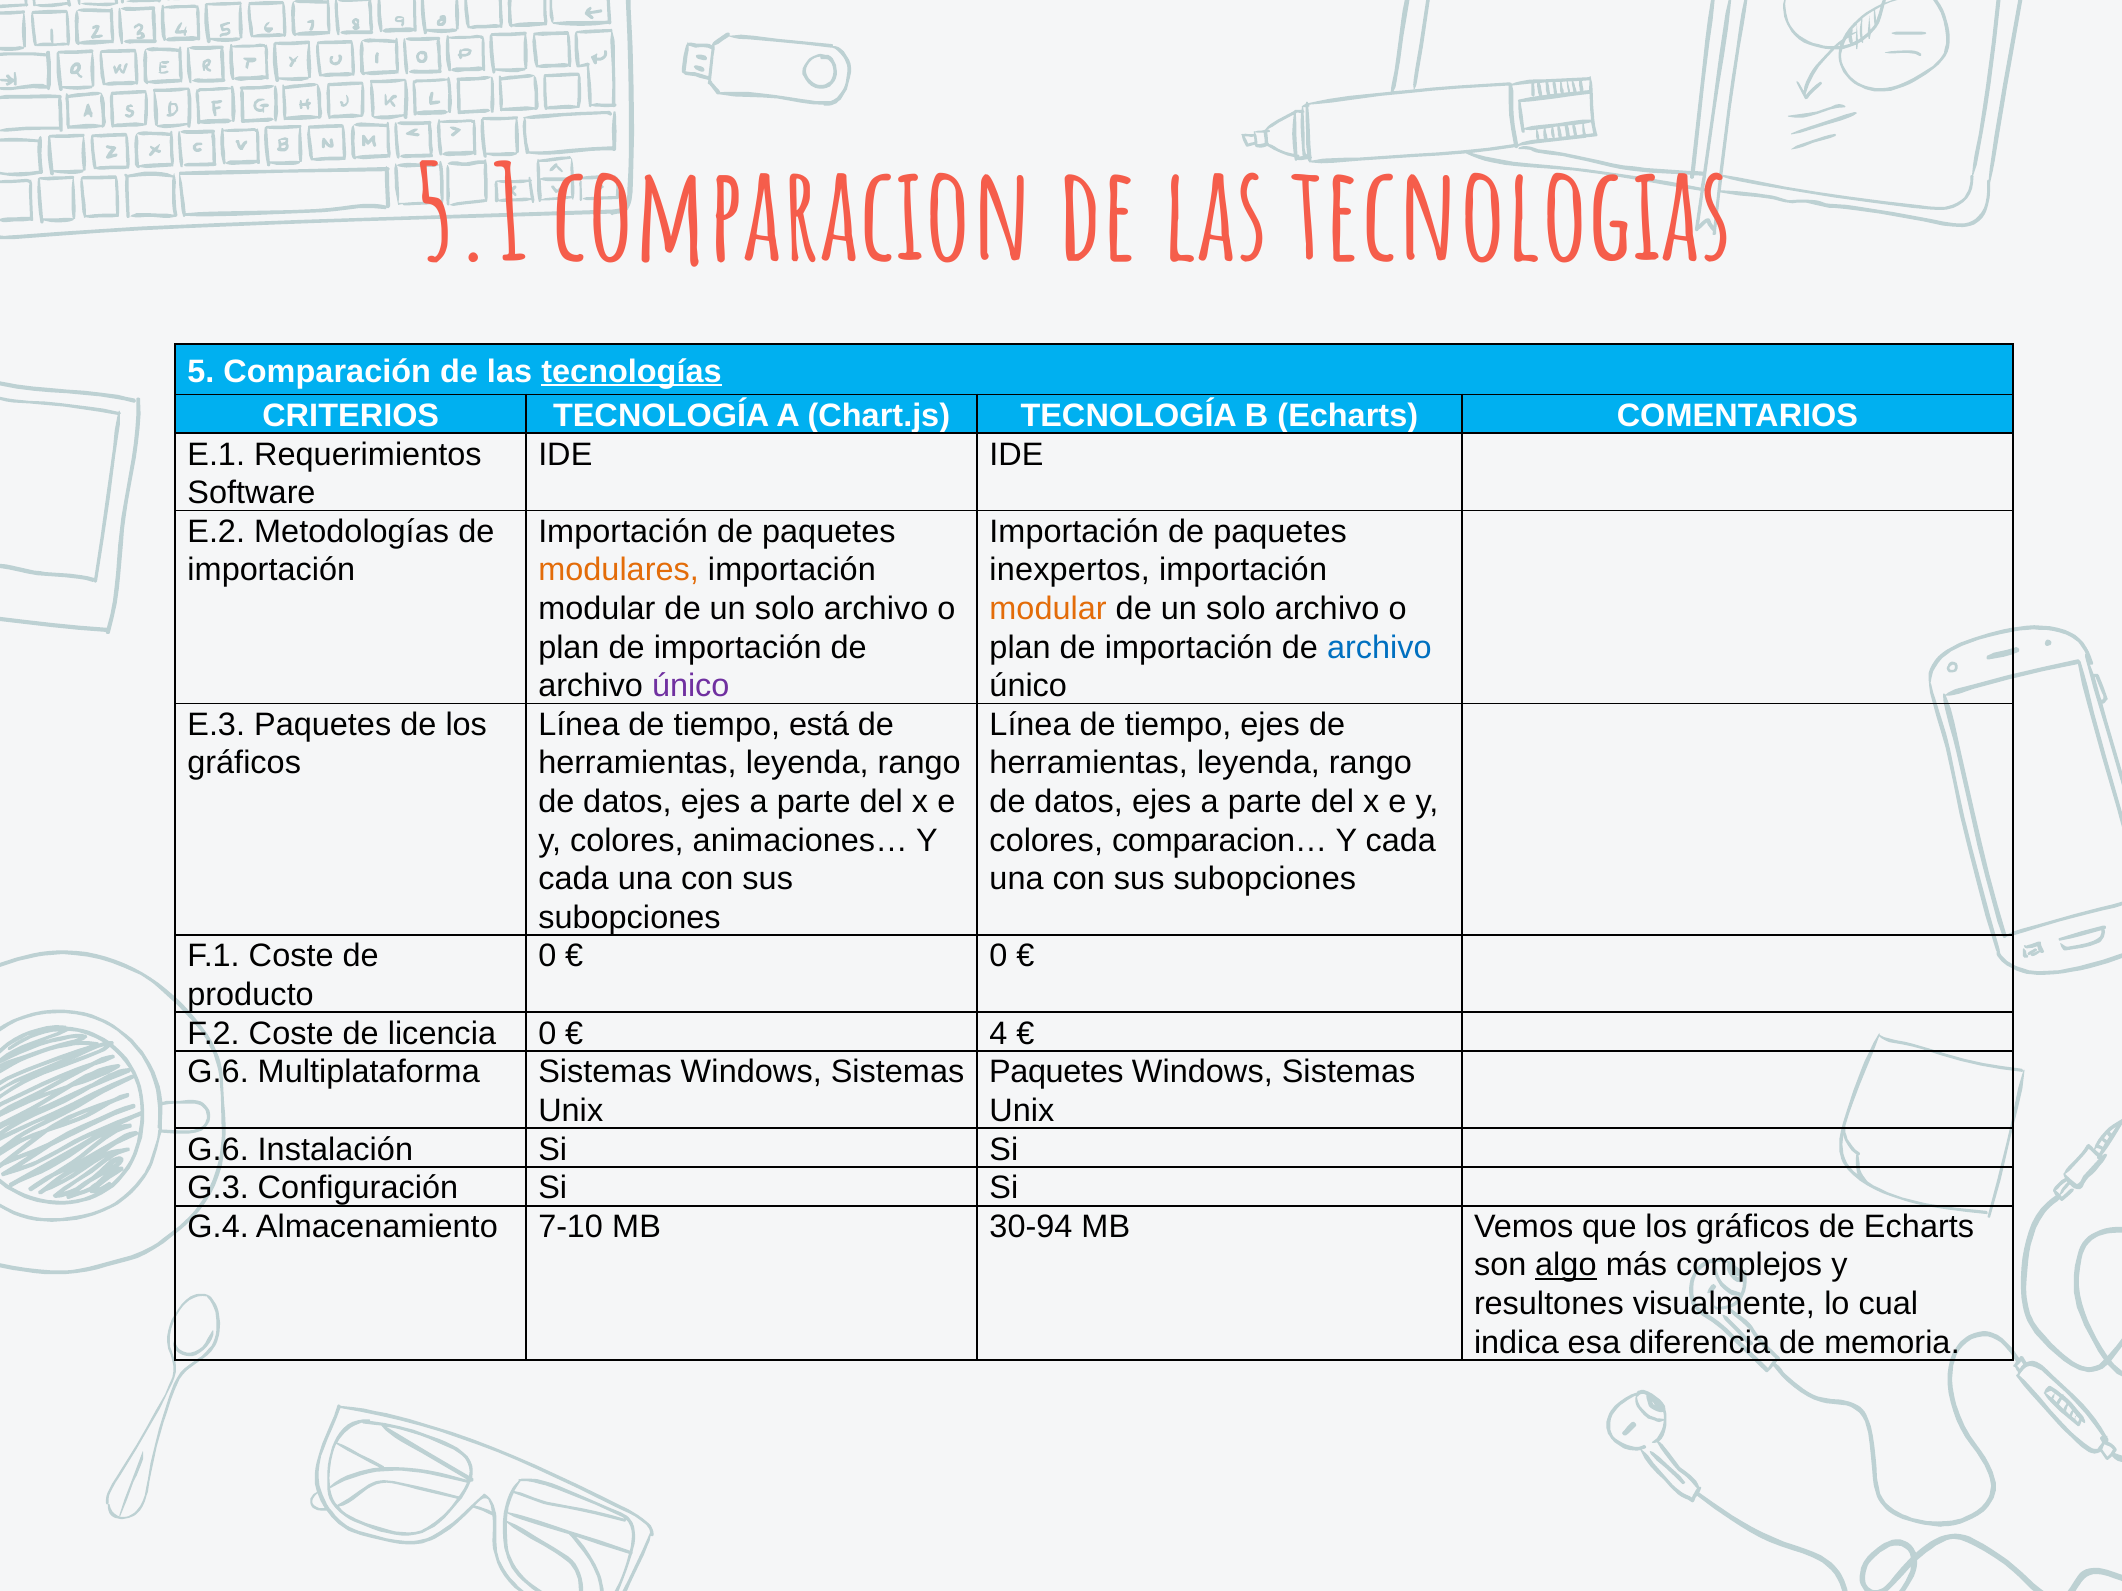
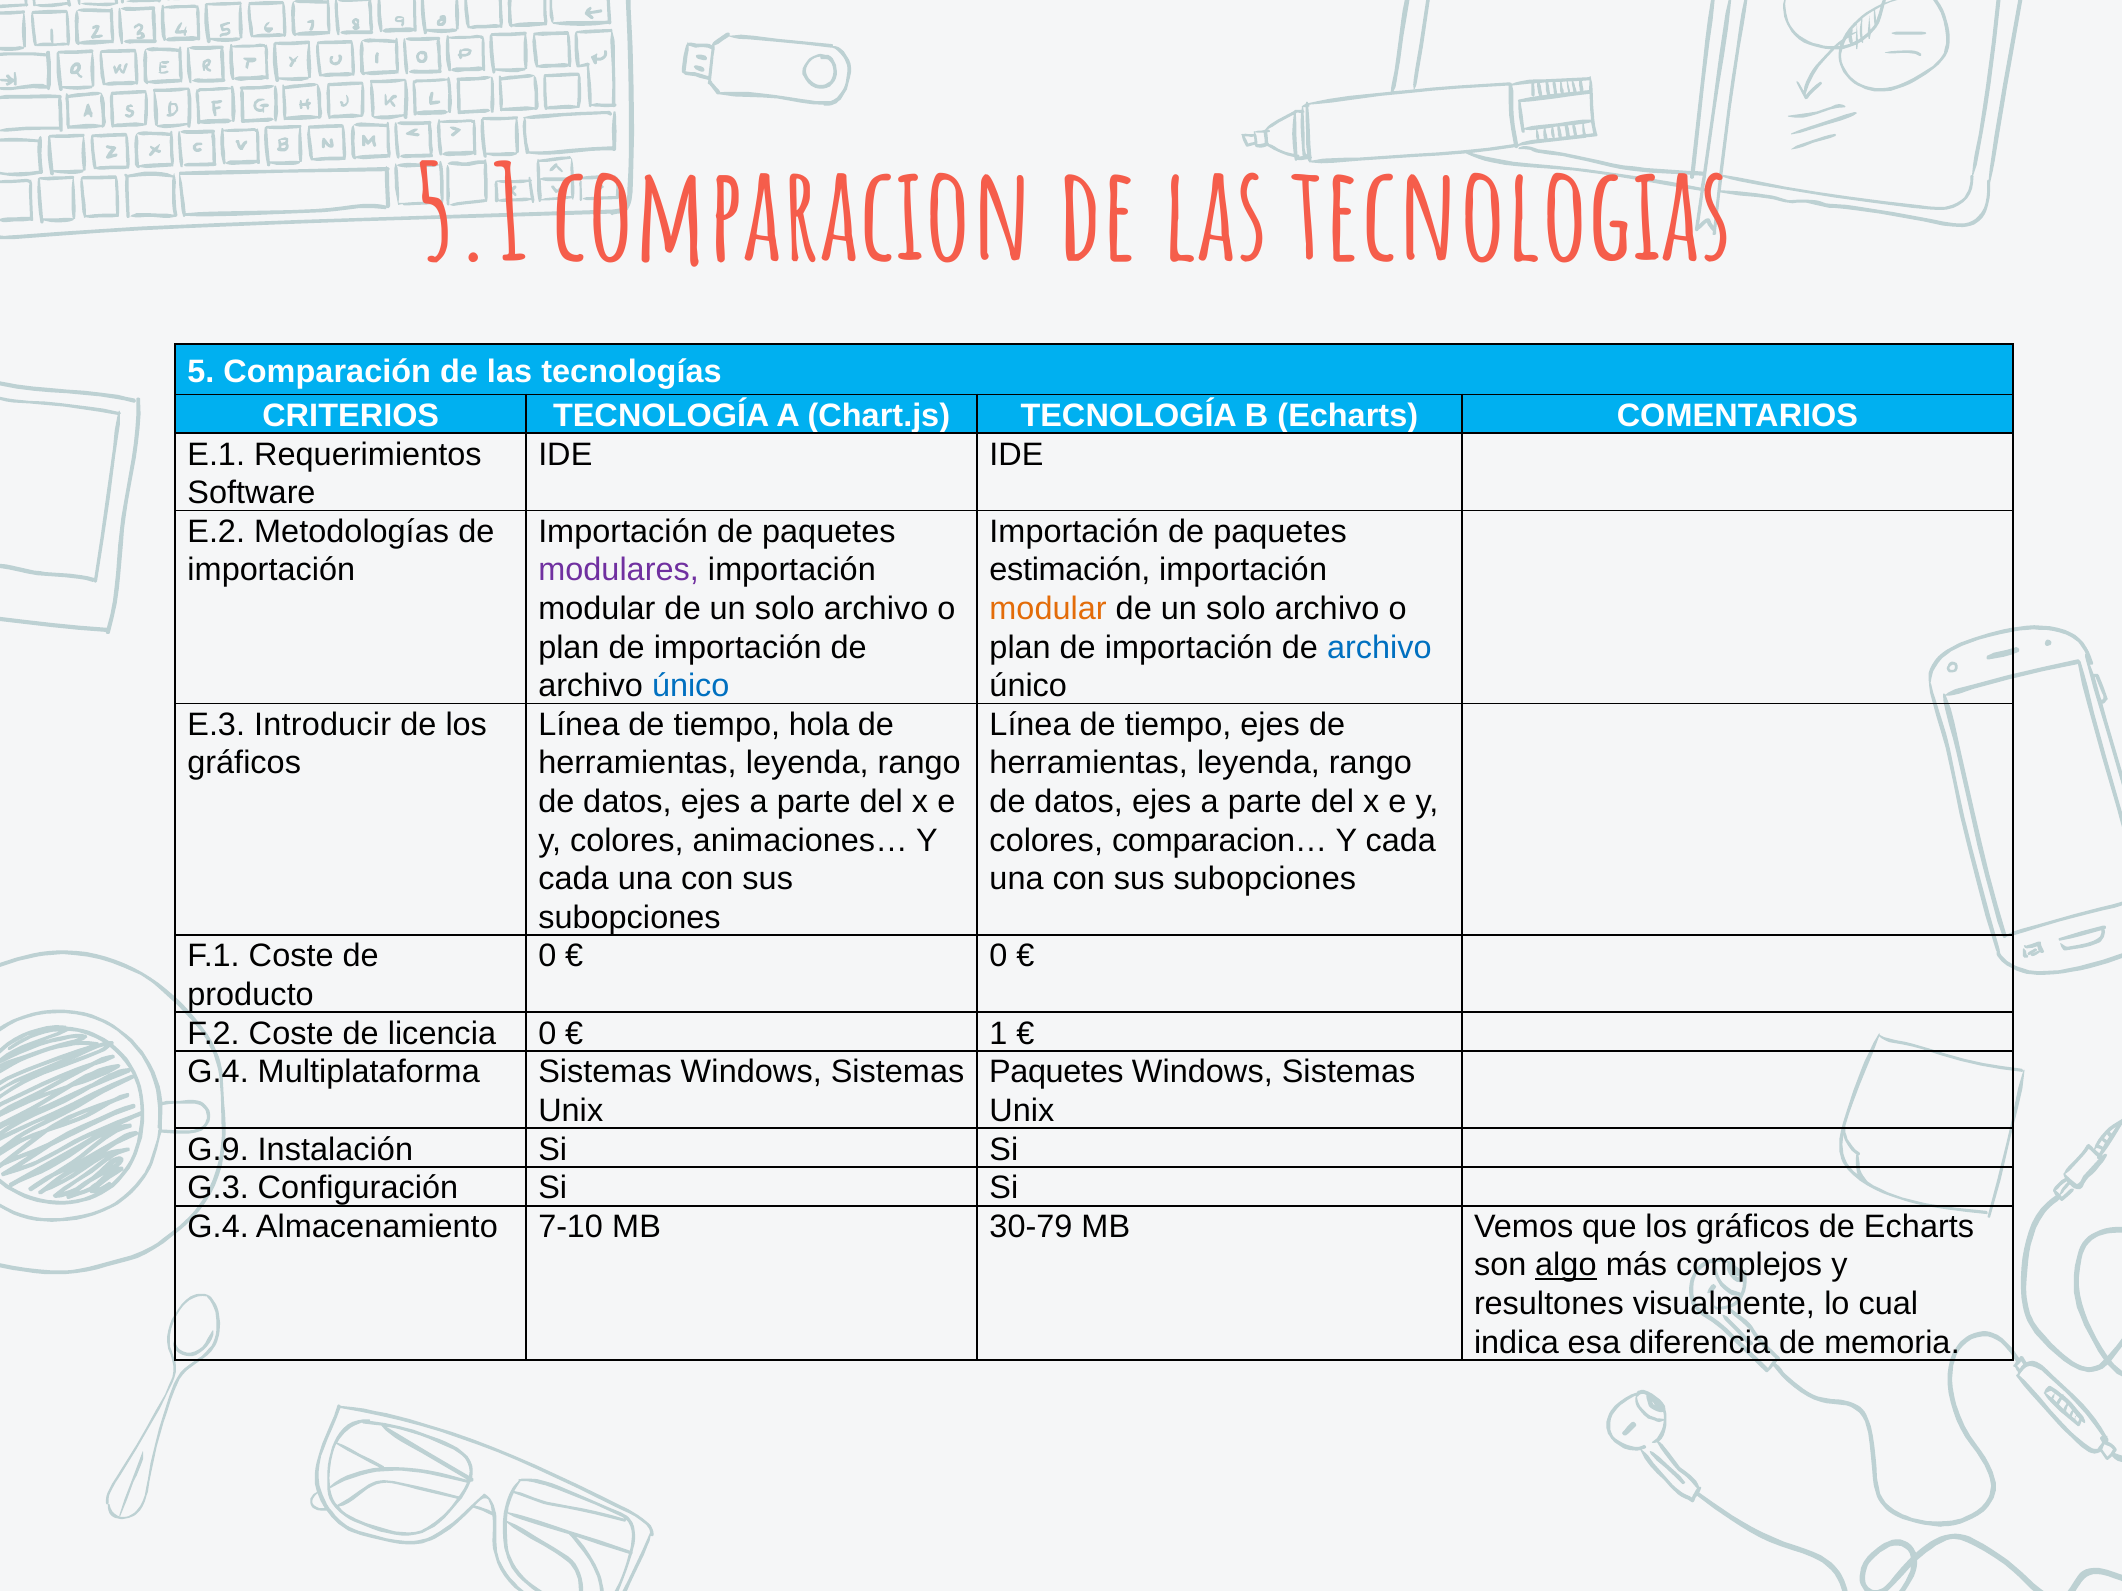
tecnologías underline: present -> none (631, 371)
modulares colour: orange -> purple (619, 570)
inexpertos: inexpertos -> estimación (1070, 570)
único colour: purple -> blue (691, 686)
E.3 Paquetes: Paquetes -> Introducir (323, 725)
está: está -> hola (819, 725)
4: 4 -> 1 (998, 1034)
G.6: G.6 -> G.4 (218, 1072)
G.6: G.6 -> G.9 (218, 1150)
30-94: 30-94 -> 30-79 (1031, 1227)
